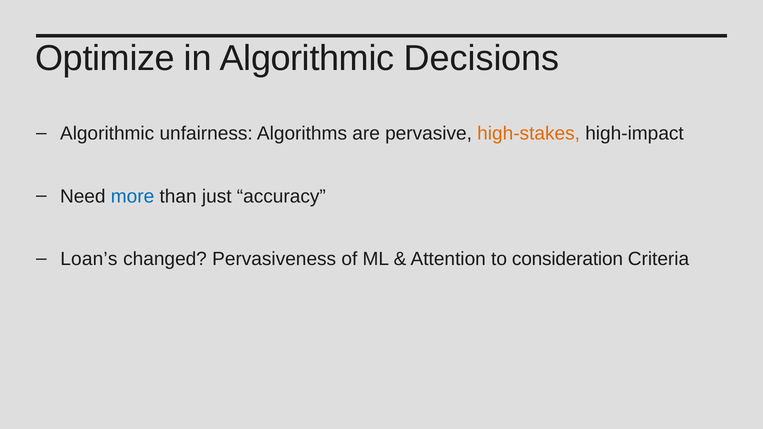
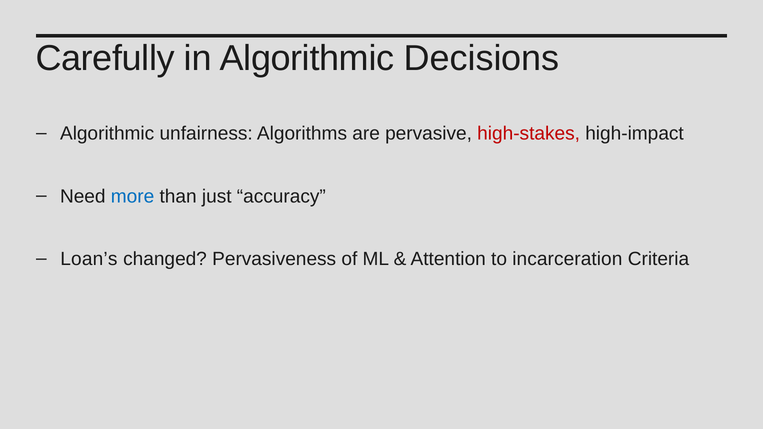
Optimize: Optimize -> Carefully (105, 58)
high-stakes colour: orange -> red (529, 134)
consideration: consideration -> incarceration (567, 259)
